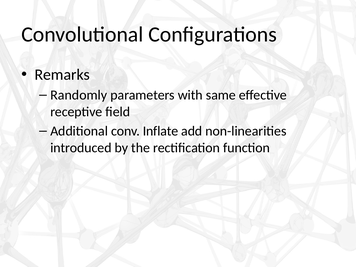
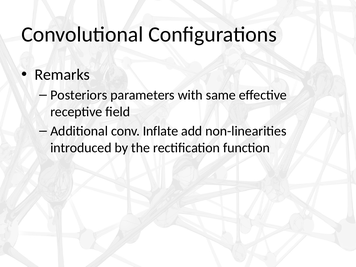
Randomly: Randomly -> Posteriors (79, 95)
